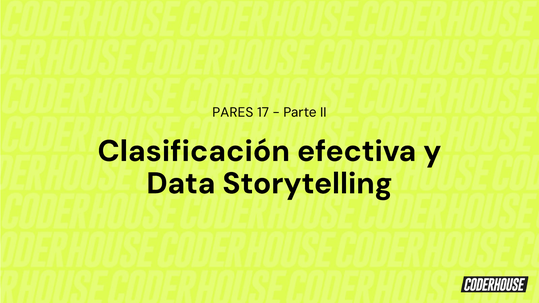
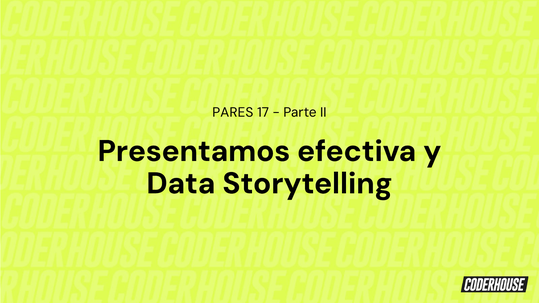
Clasificación: Clasificación -> Presentamos (194, 151)
